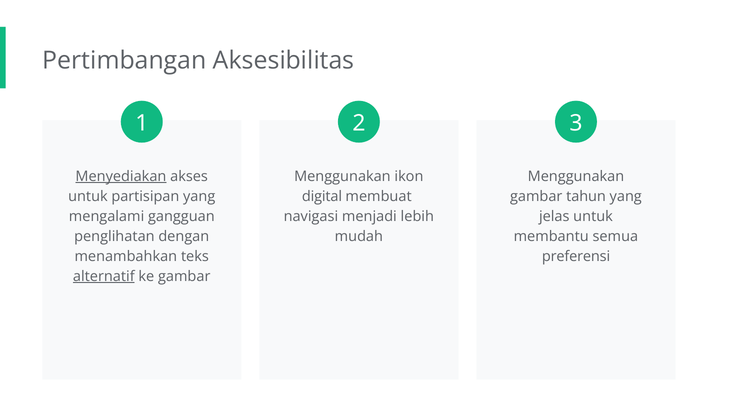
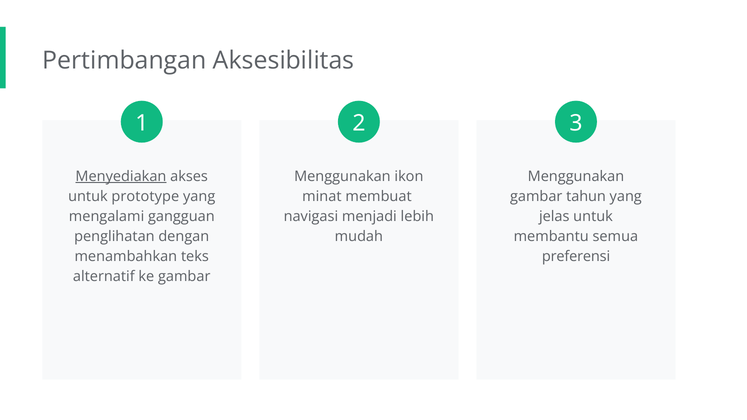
partisipan: partisipan -> prototype (145, 196)
digital: digital -> minat (322, 196)
alternatif underline: present -> none (104, 277)
